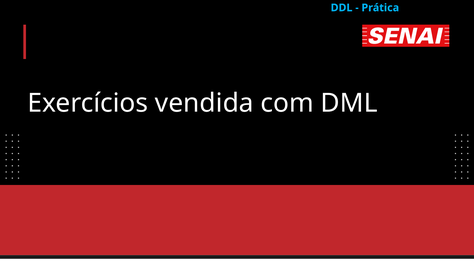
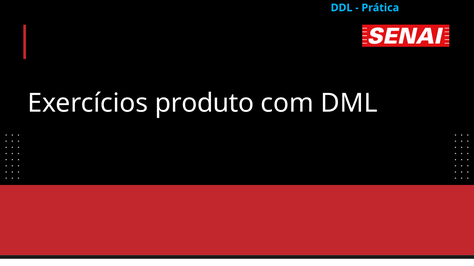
vendida: vendida -> produto (204, 104)
